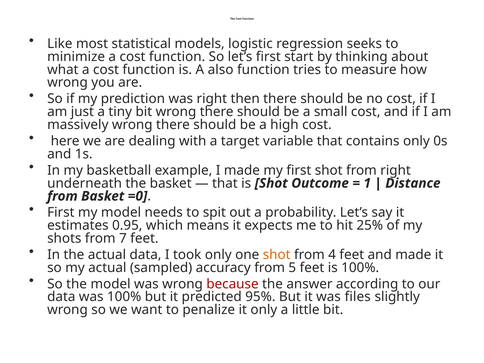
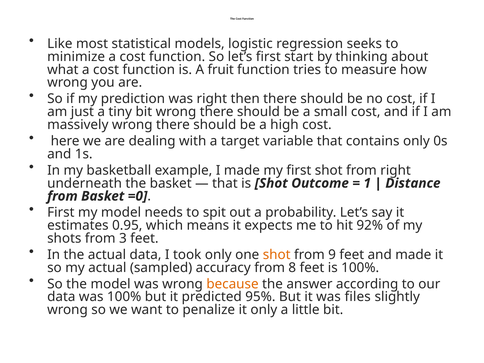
also: also -> fruit (221, 70)
25%: 25% -> 92% (370, 225)
7: 7 -> 3 (123, 238)
4: 4 -> 9 (332, 255)
5: 5 -> 8 (292, 268)
because colour: red -> orange (232, 284)
